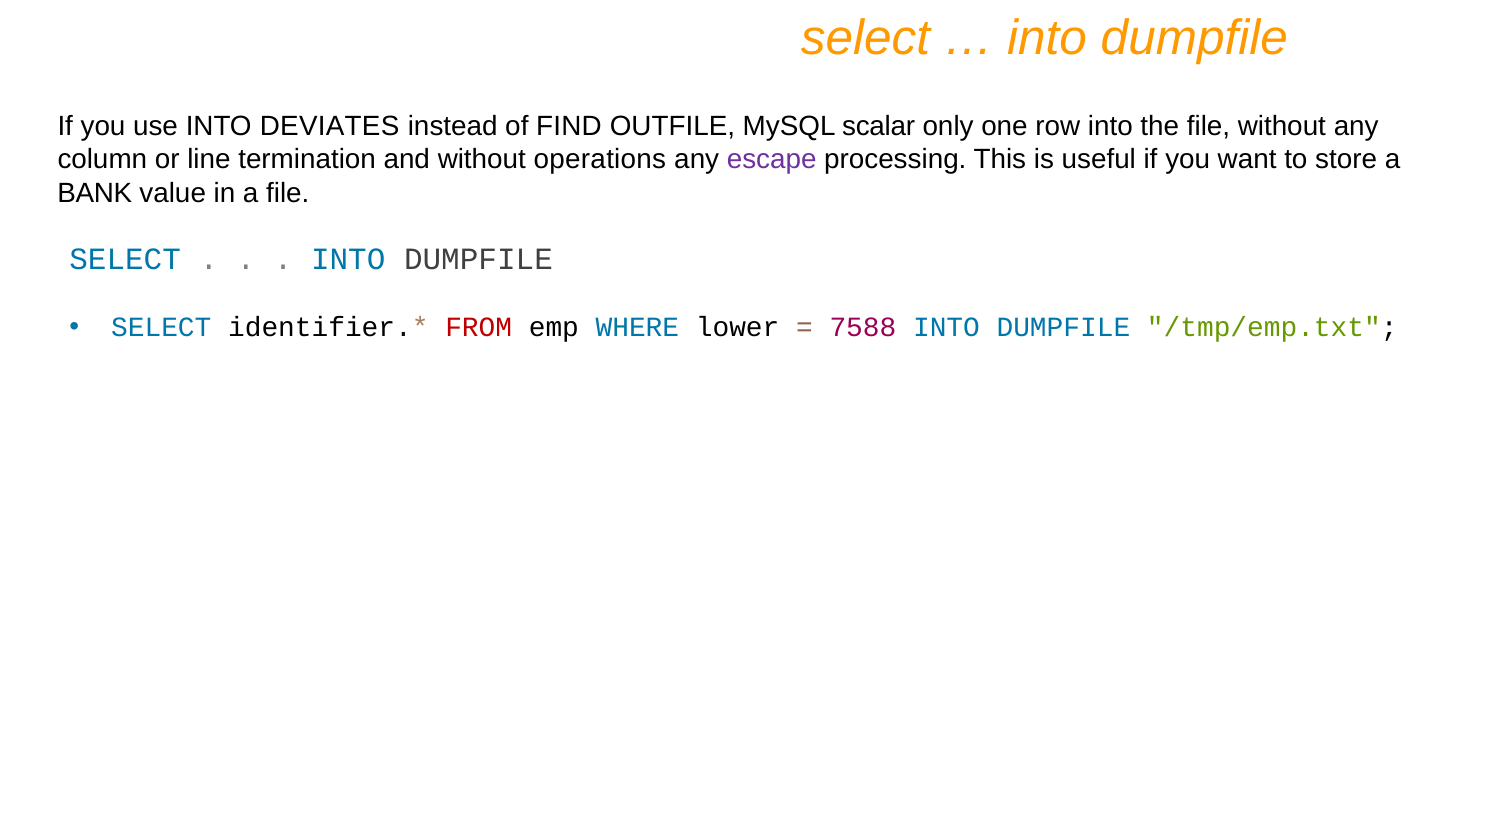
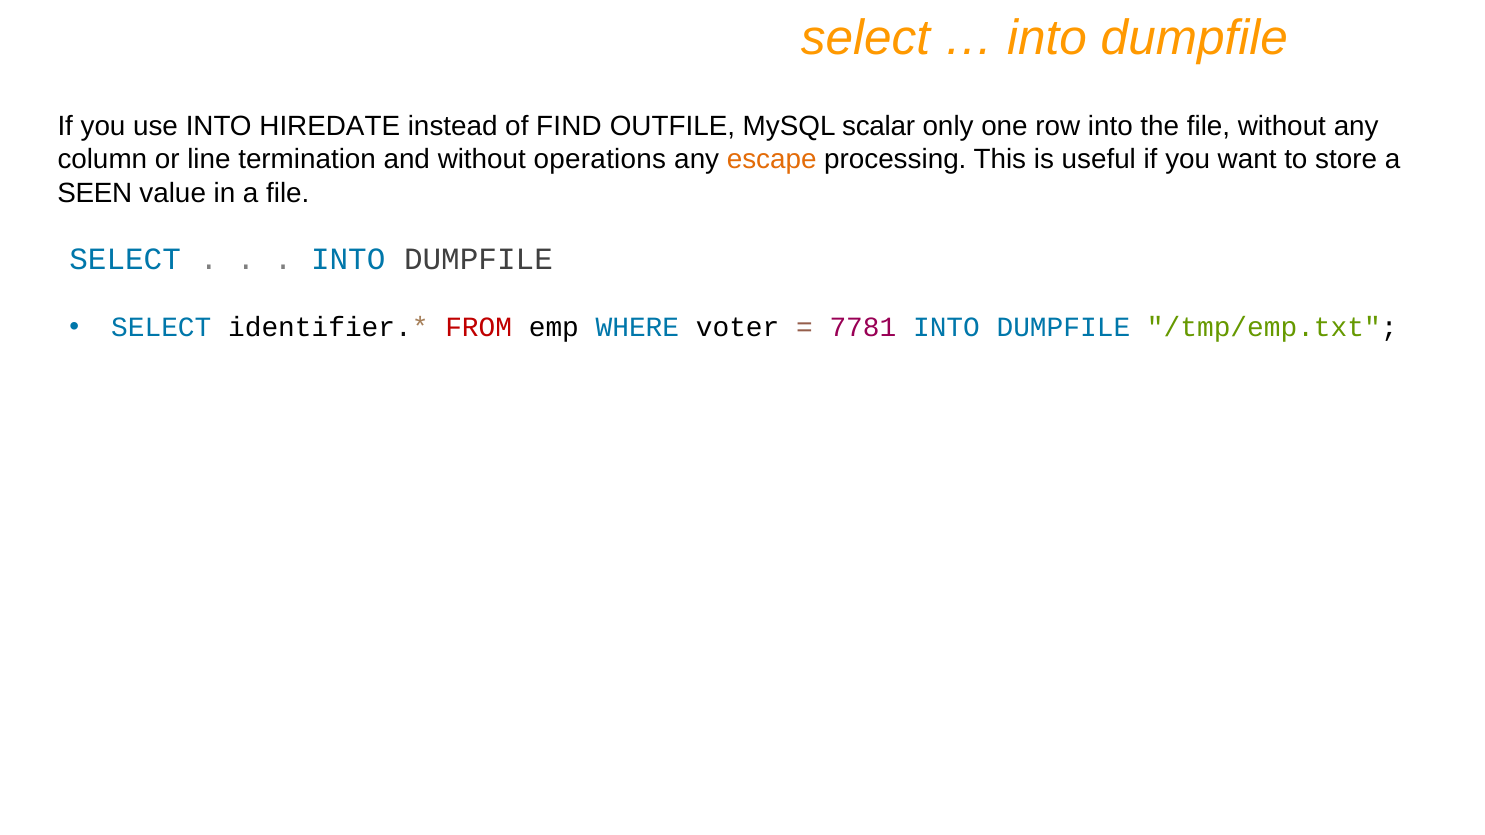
DEVIATES: DEVIATES -> HIREDATE (330, 126)
escape colour: purple -> orange (772, 160)
BANK: BANK -> SEEN (95, 193)
lower: lower -> voter (738, 328)
7588: 7588 -> 7781 (863, 328)
